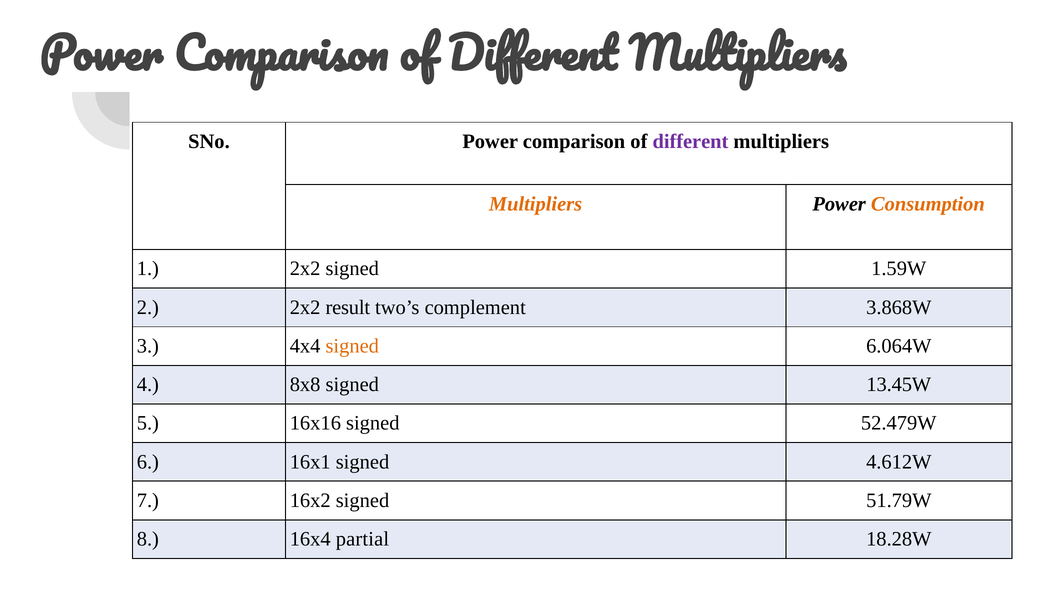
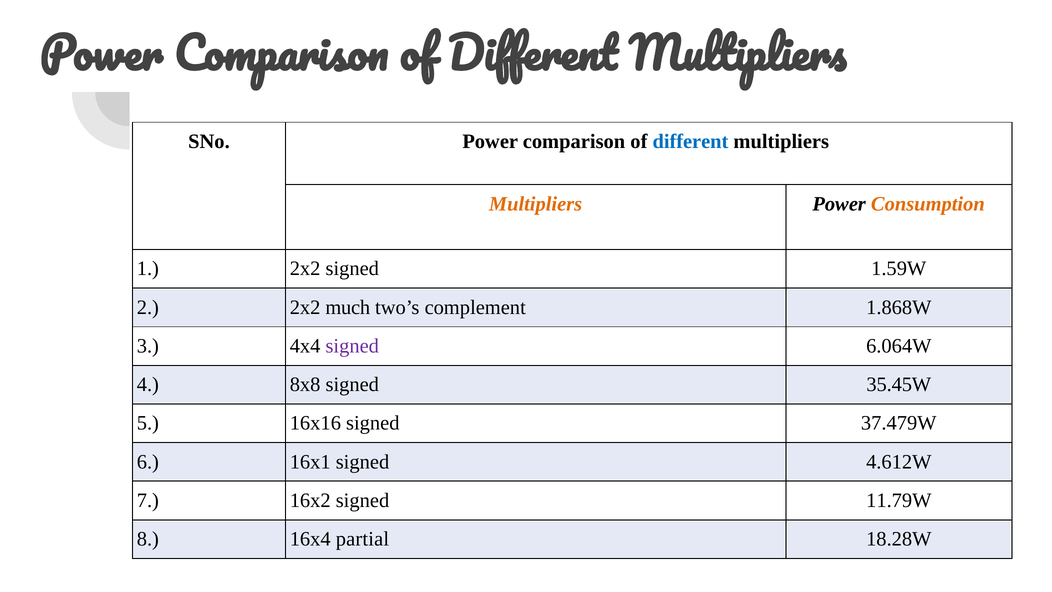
different colour: purple -> blue (690, 141)
result: result -> much (348, 307)
3.868W: 3.868W -> 1.868W (899, 307)
signed colour: orange -> purple (352, 346)
13.45W: 13.45W -> 35.45W (899, 384)
52.479W: 52.479W -> 37.479W (899, 423)
51.79W: 51.79W -> 11.79W (899, 500)
